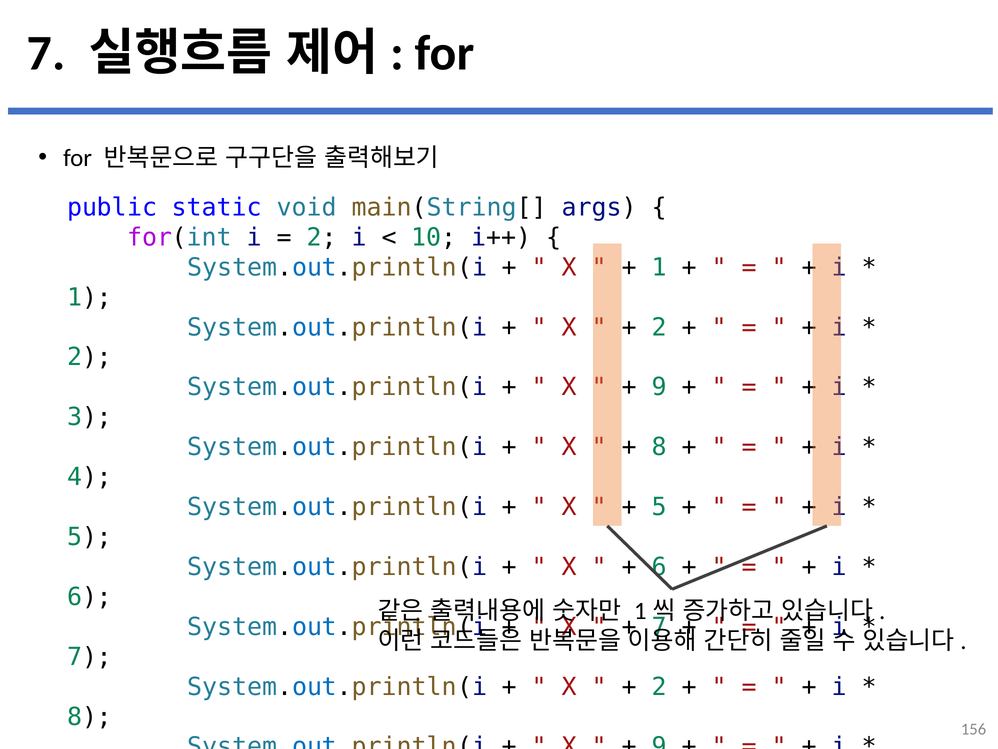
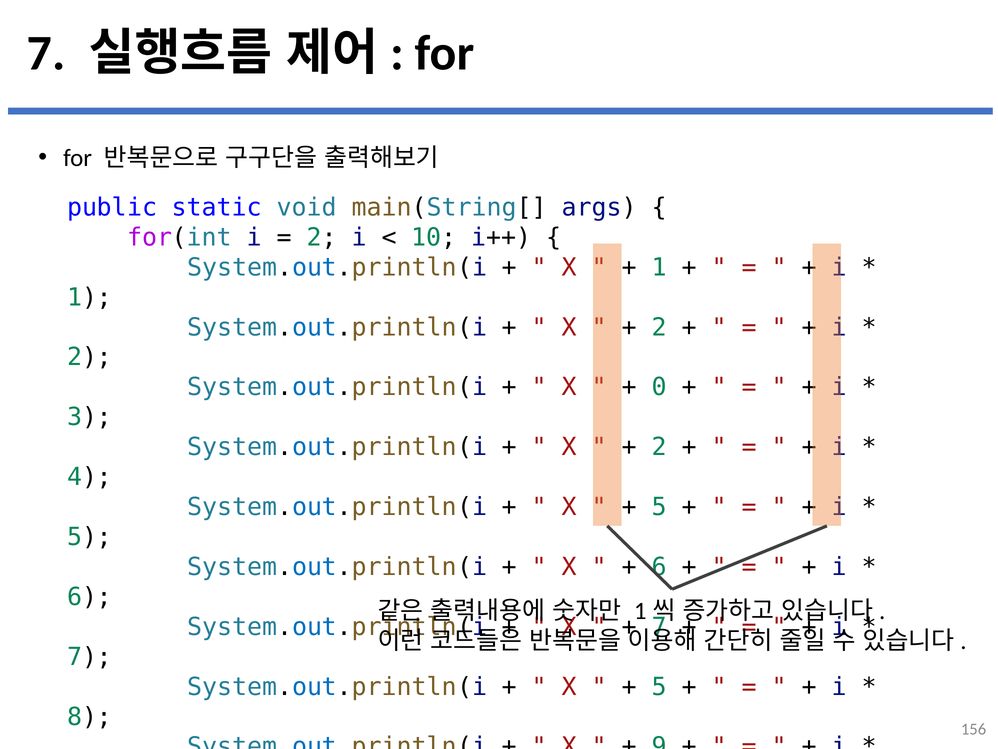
9: 9 -> 0 (659, 387)
8: 8 -> 2 (659, 447)
2: 2 -> 5 (659, 686)
